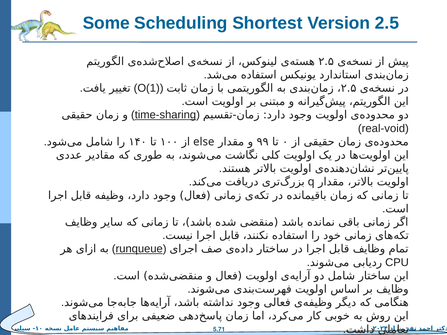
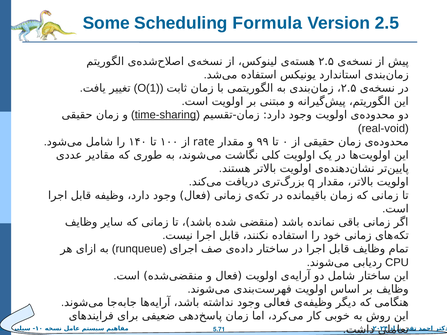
Shortest: Shortest -> Formula (267, 23)
else: else -> rate (204, 142)
runqueue underline: present -> none (139, 249)
